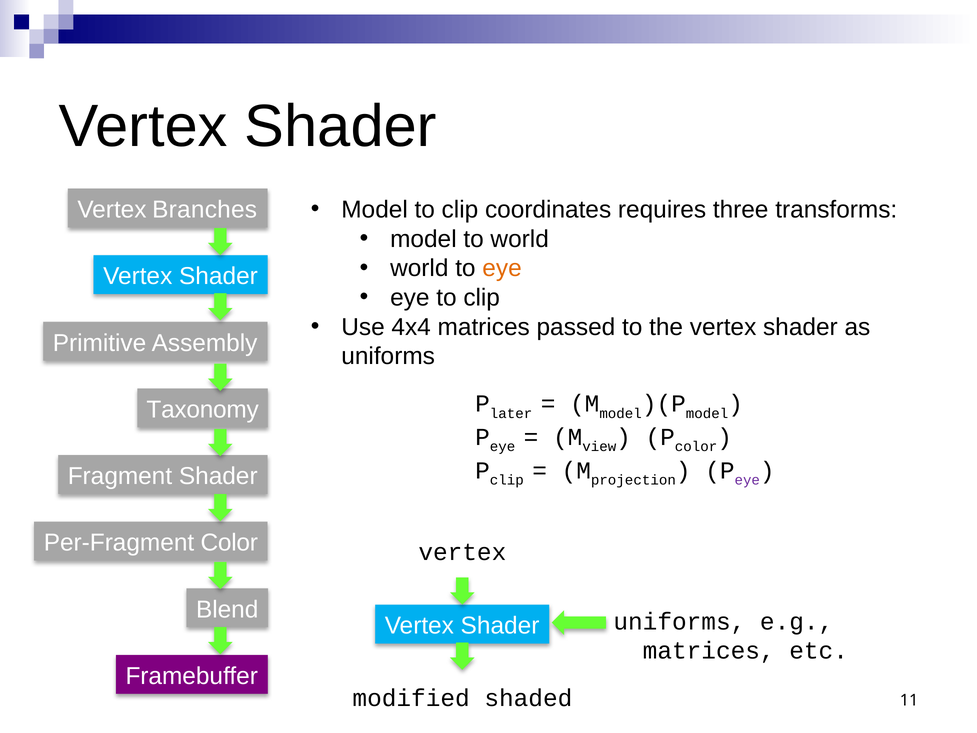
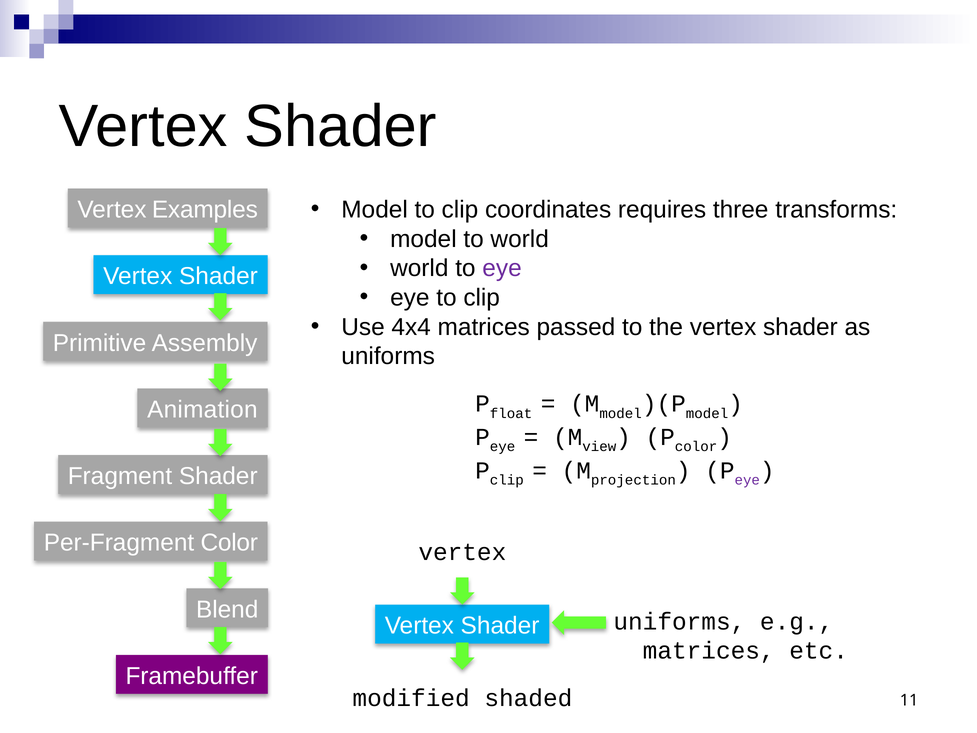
Branches: Branches -> Examples (205, 210)
eye colour: orange -> purple (502, 268)
later: later -> float (511, 413)
Taxonomy: Taxonomy -> Animation (202, 409)
